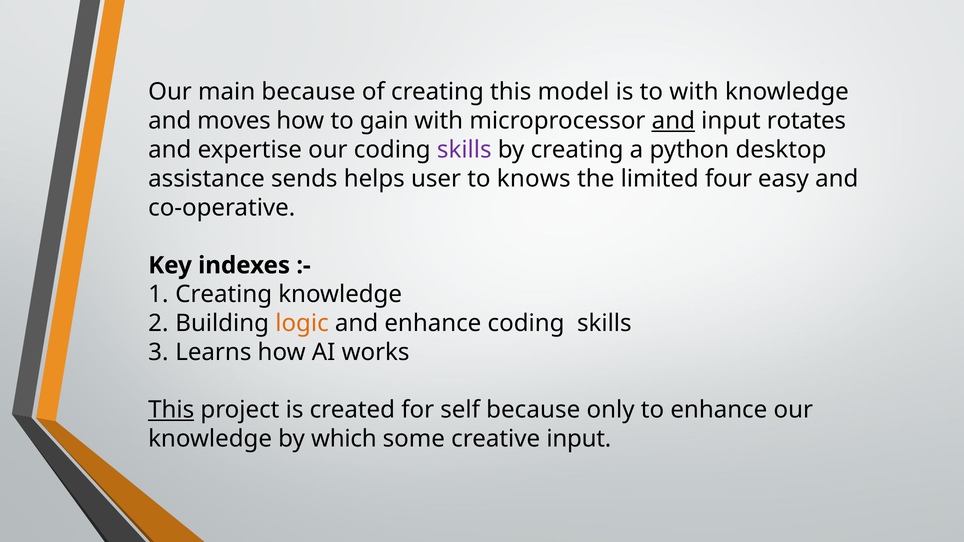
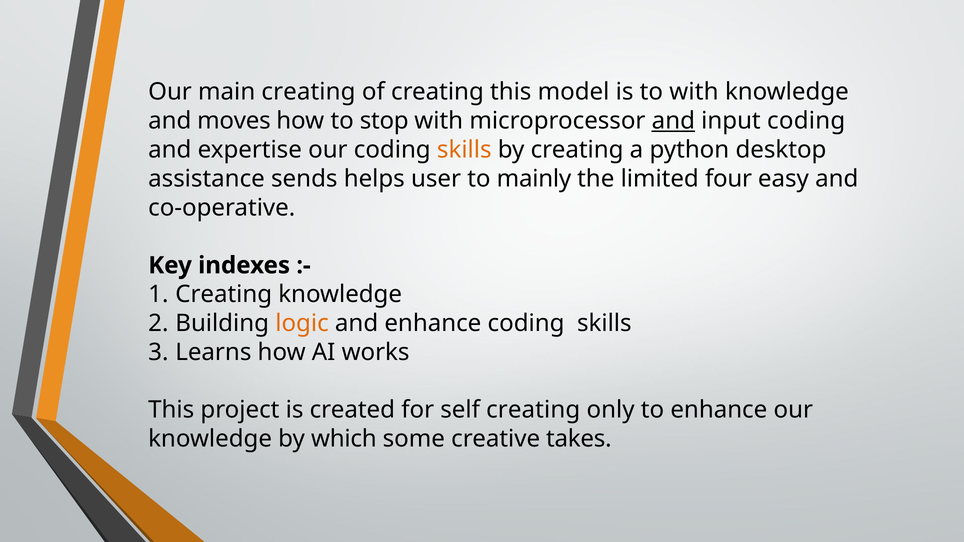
main because: because -> creating (308, 92)
gain: gain -> stop (384, 121)
input rotates: rotates -> coding (806, 121)
skills colour: purple -> orange (464, 150)
knows: knows -> mainly (534, 179)
This underline: present -> none (171, 410)
self because: because -> creating (533, 410)
creative input: input -> takes (579, 439)
